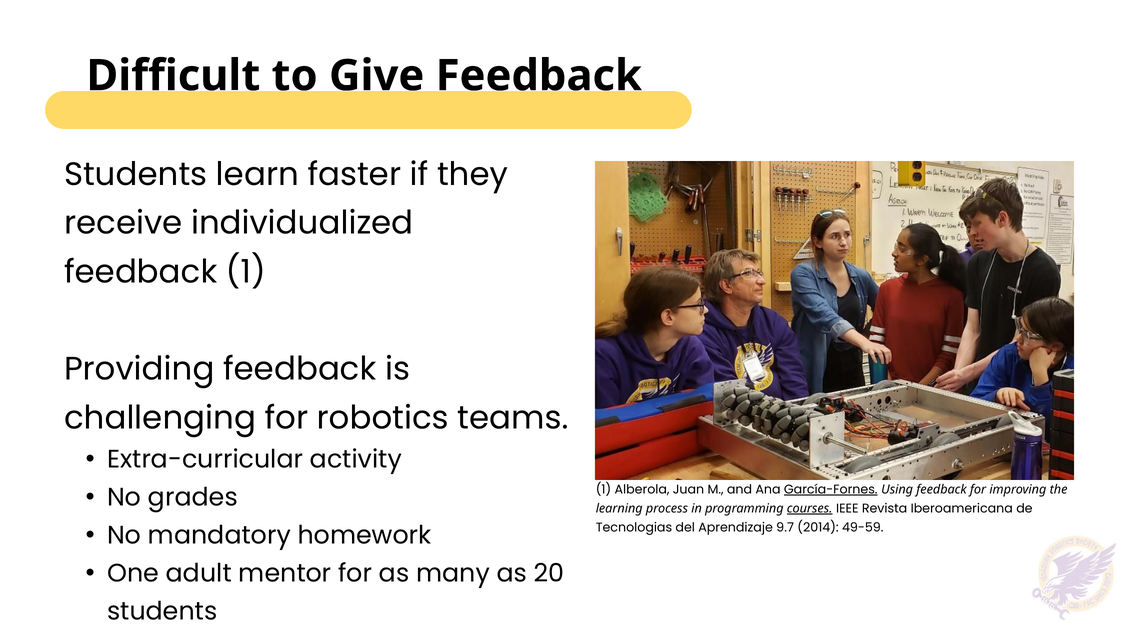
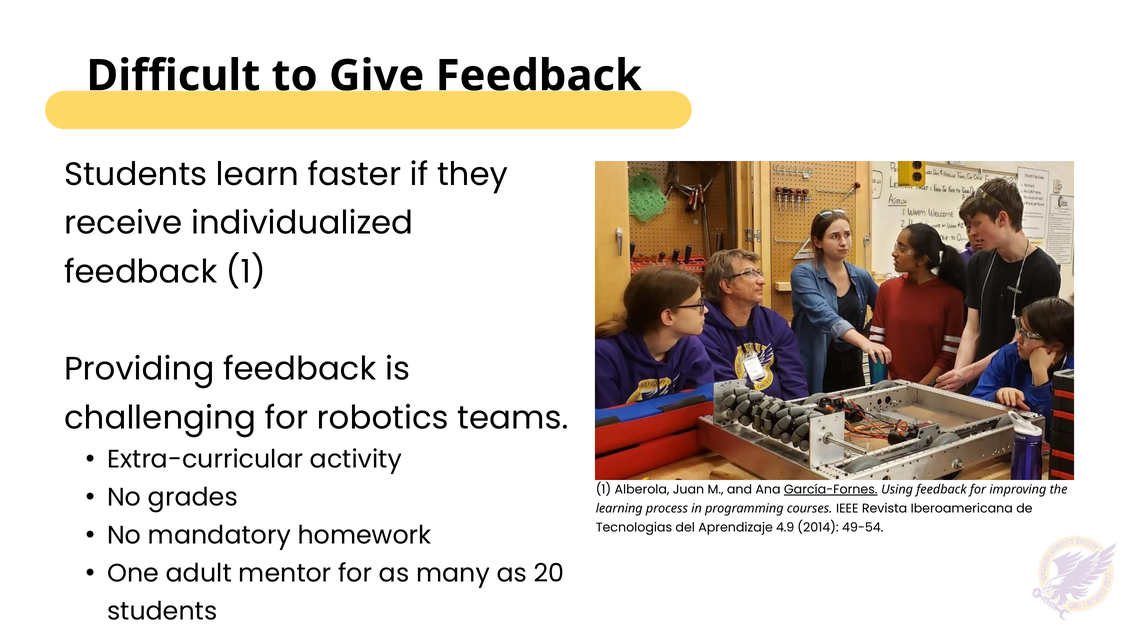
courses underline: present -> none (810, 509)
9.7: 9.7 -> 4.9 (785, 528)
49-59: 49-59 -> 49-54 (863, 528)
